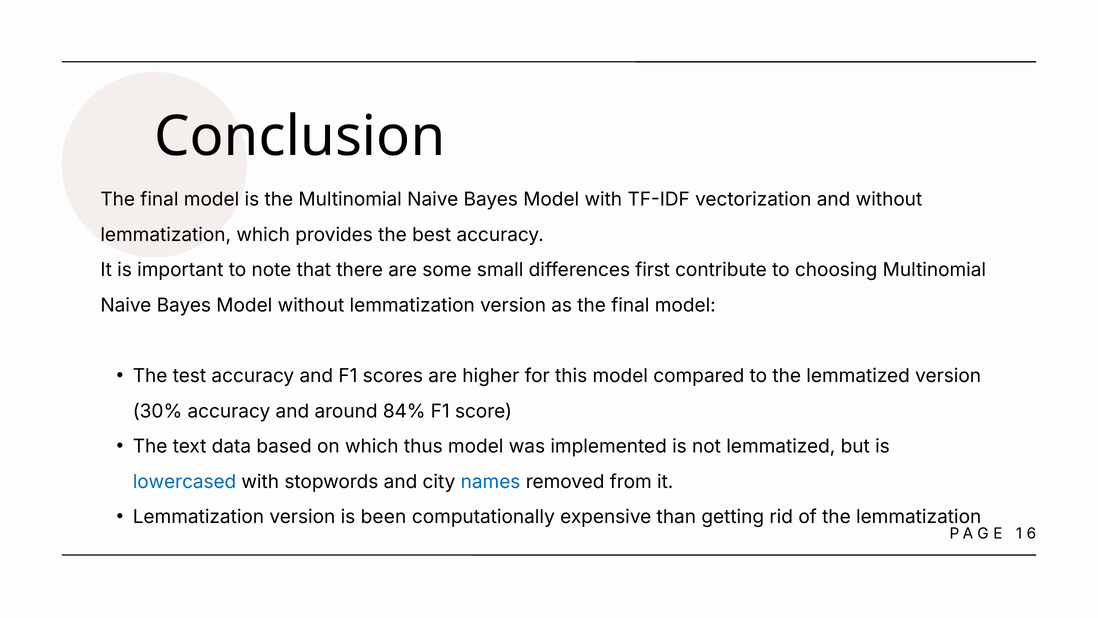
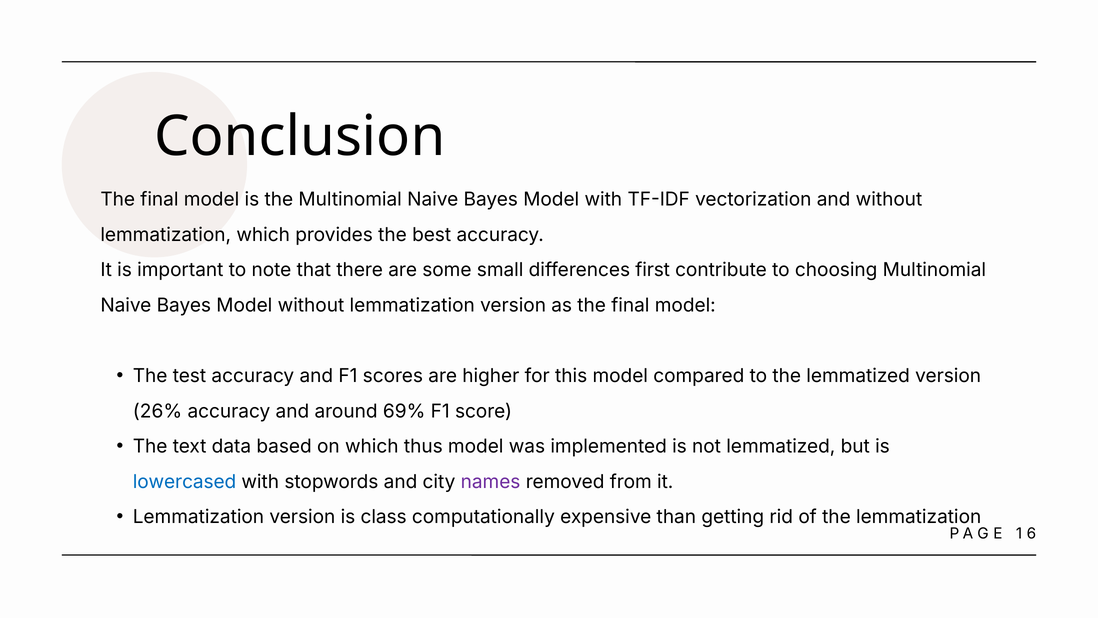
30%: 30% -> 26% (157, 411)
84%: 84% -> 69% (404, 411)
names colour: blue -> purple (491, 482)
been: been -> class (384, 517)
